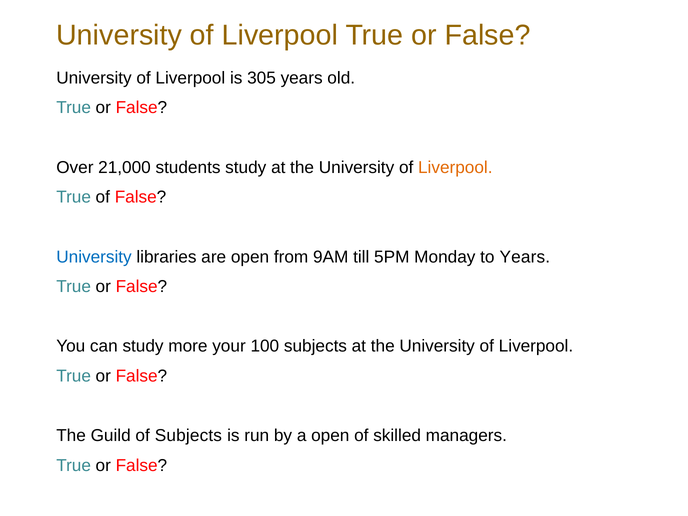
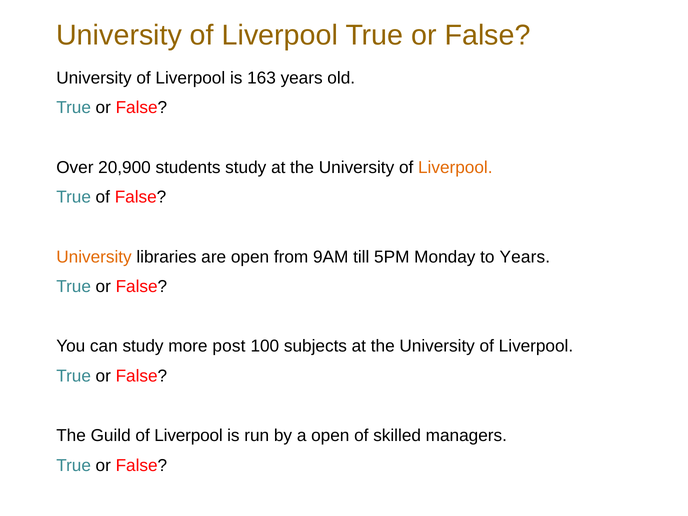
305: 305 -> 163 (262, 78)
21,000: 21,000 -> 20,900 (124, 167)
University colour: blue -> orange (94, 257)
your: your -> post (229, 346)
Guild of Subjects: Subjects -> Liverpool (189, 436)
